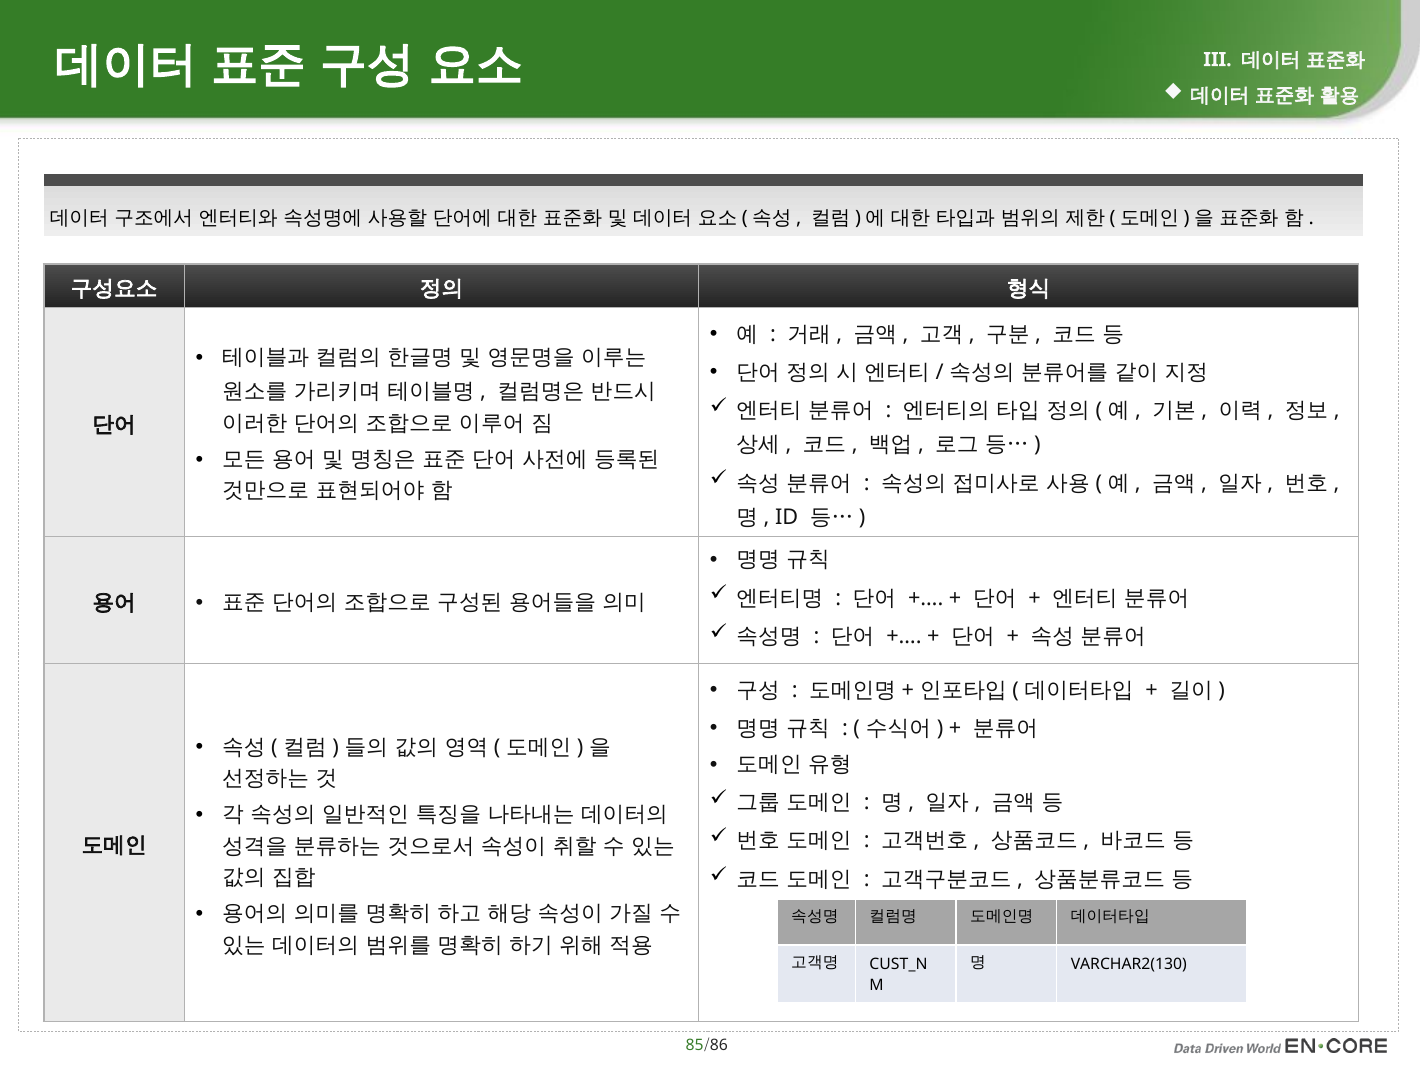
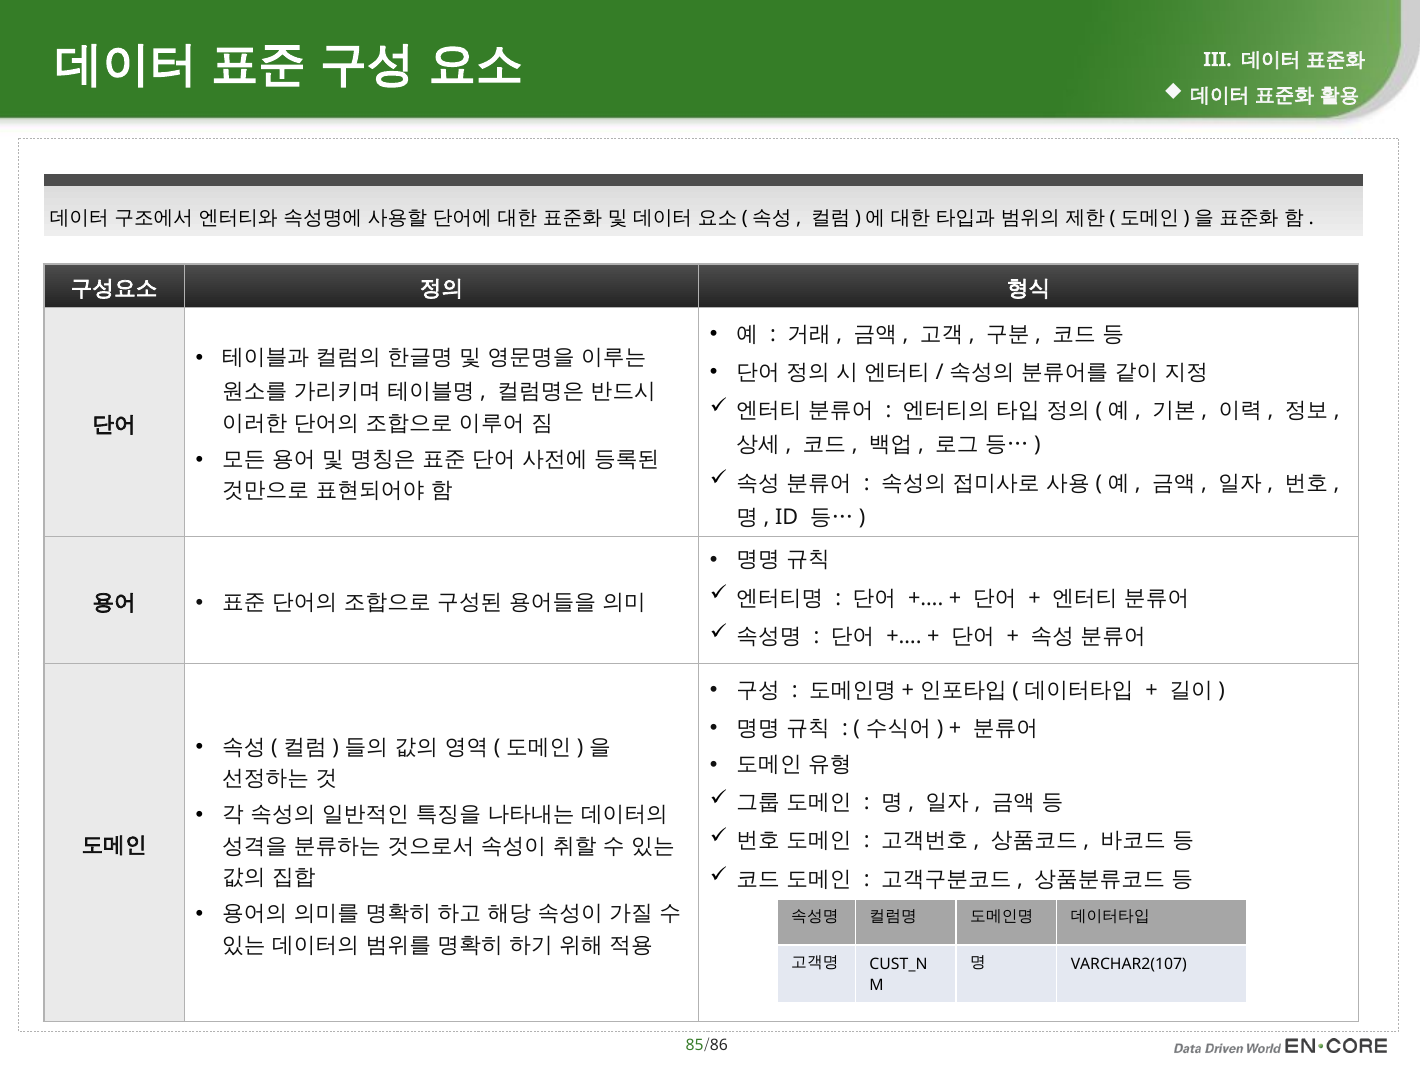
VARCHAR2(130: VARCHAR2(130 -> VARCHAR2(107 (1129, 964)
